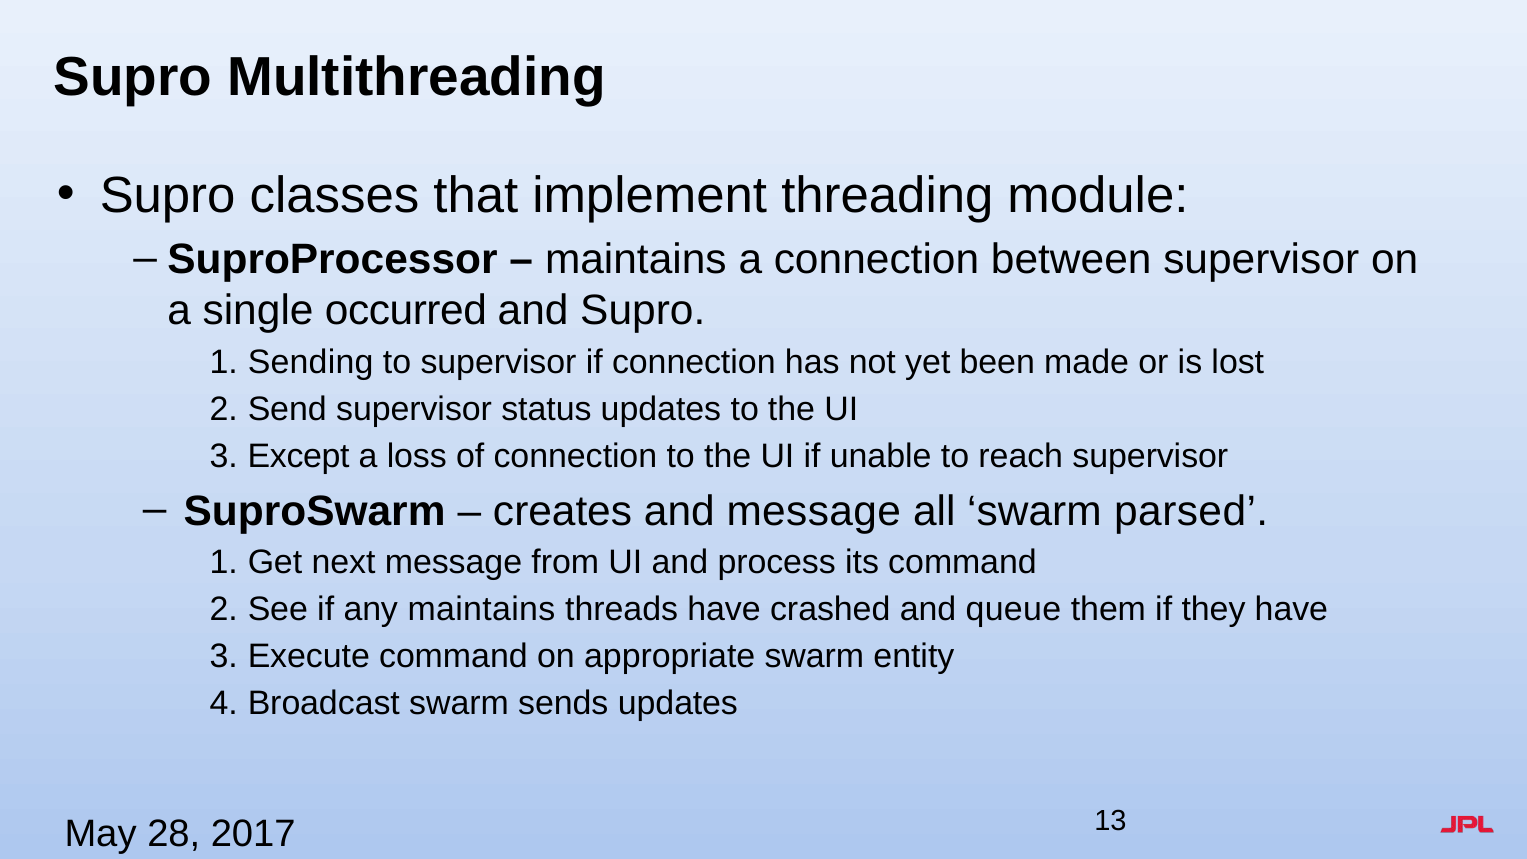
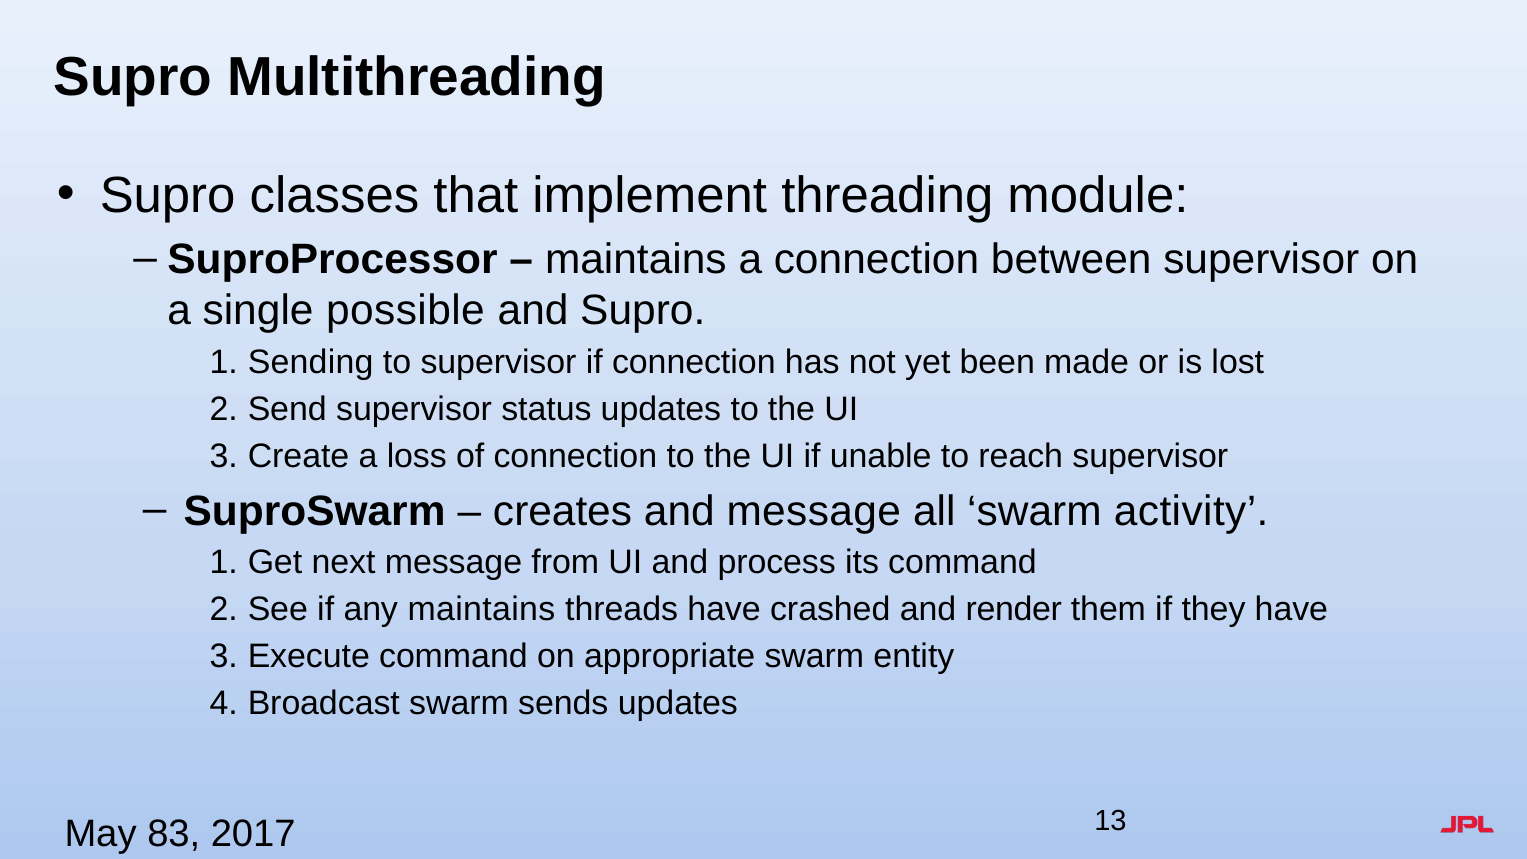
occurred: occurred -> possible (405, 311)
Except: Except -> Create (299, 456)
parsed: parsed -> activity (1191, 511)
queue: queue -> render (1014, 610)
28: 28 -> 83 (174, 834)
